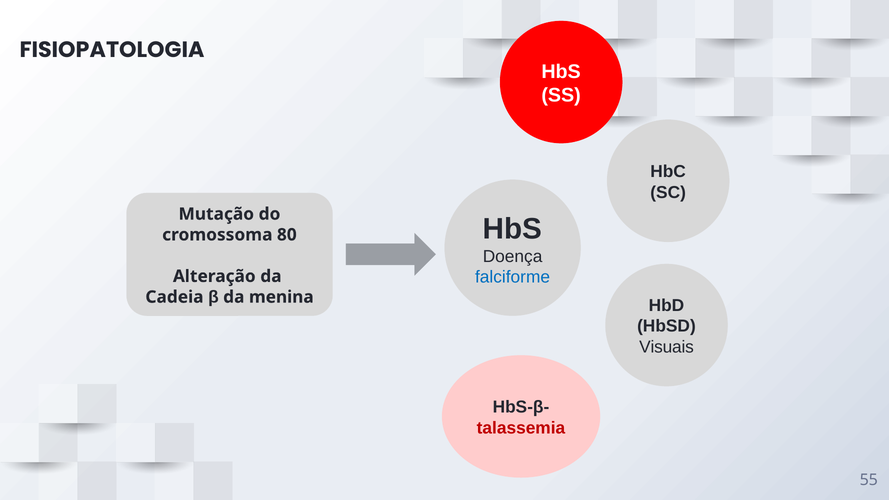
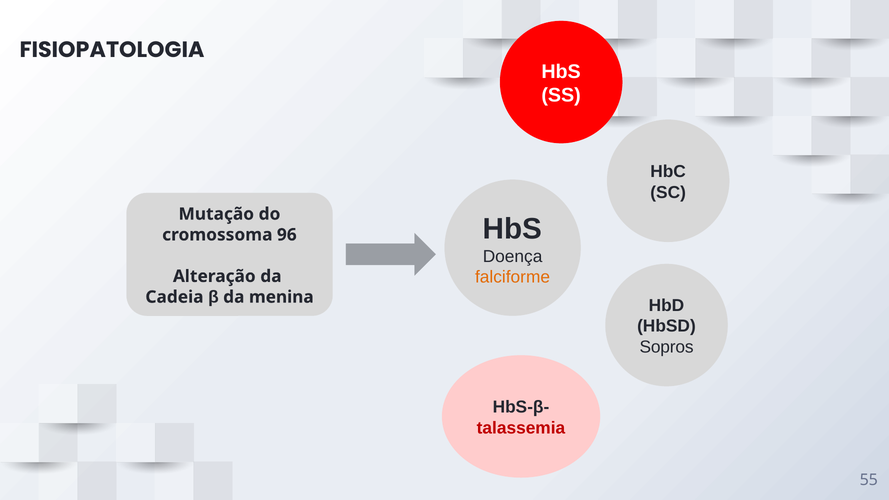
80: 80 -> 96 (287, 235)
falciforme colour: blue -> orange (513, 277)
Visuais: Visuais -> Sopros (667, 347)
